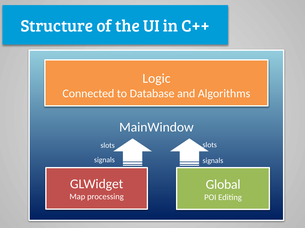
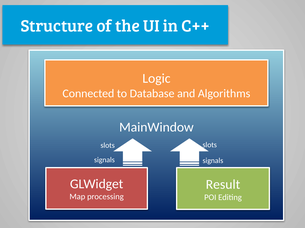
Global: Global -> Result (223, 185)
